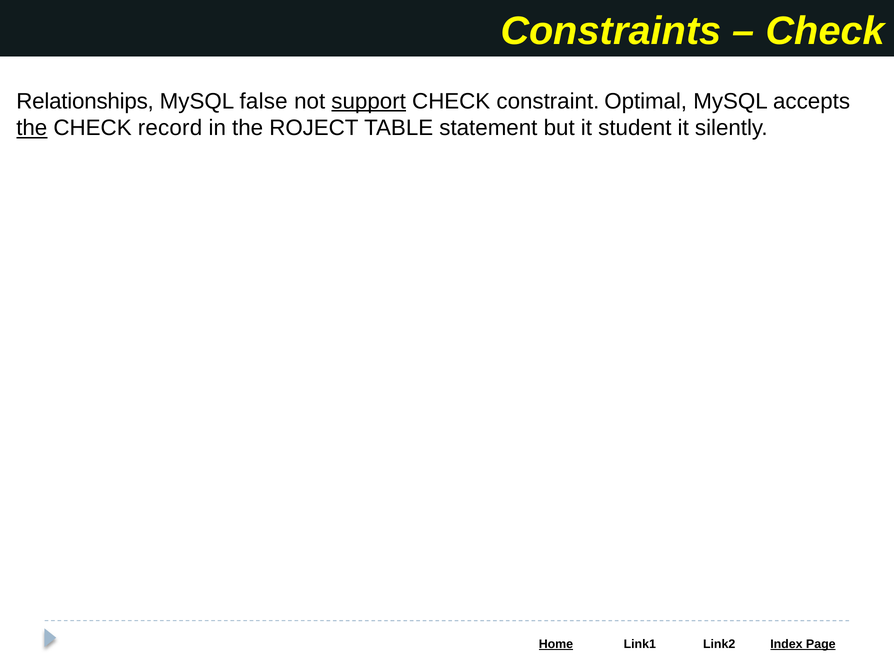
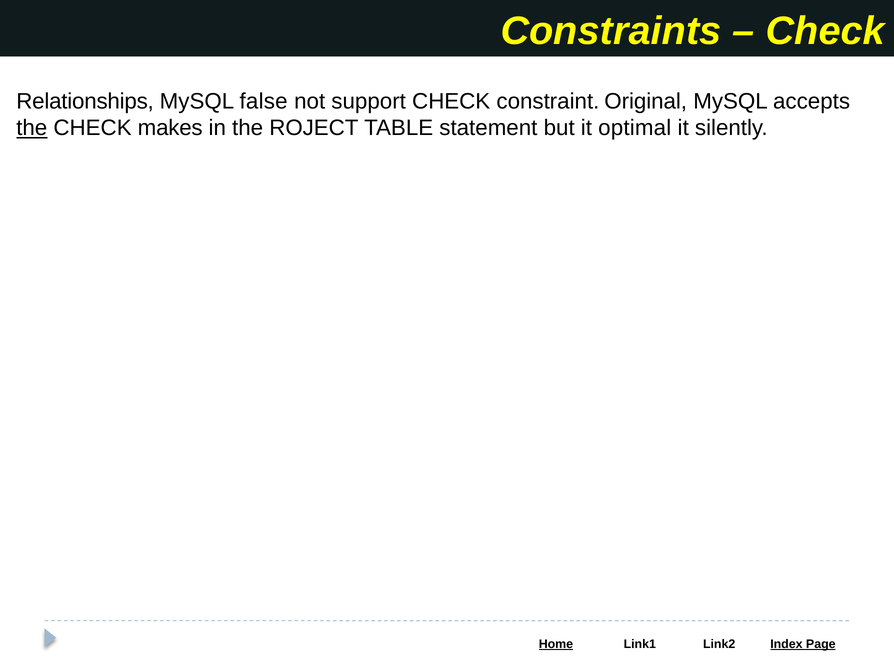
support underline: present -> none (369, 101)
Optimal: Optimal -> Original (646, 101)
record: record -> makes (170, 128)
student: student -> optimal (635, 128)
